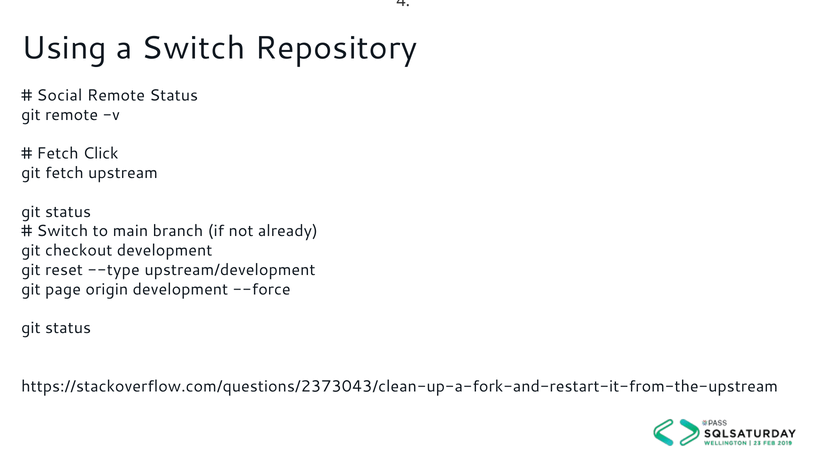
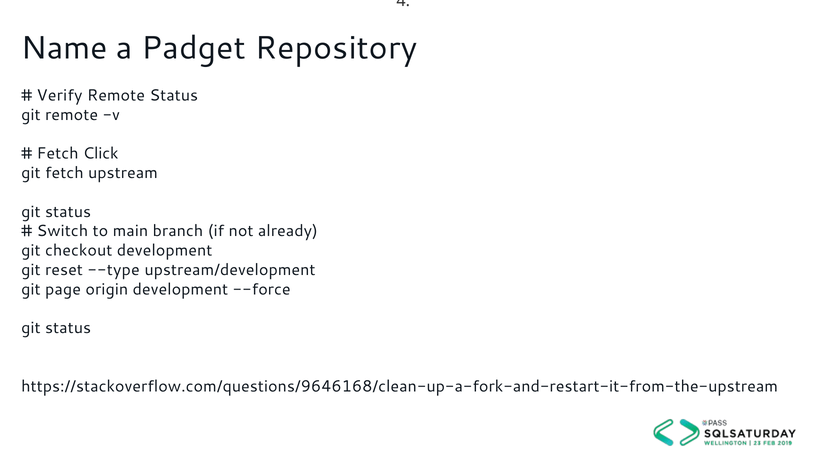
Using: Using -> Name (64, 48)
a Switch: Switch -> Padget (194, 48)
Social: Social -> Verify (59, 95)
https://stackoverflow.com/questions/2373043/clean-up-a-fork-and-restart-it-from-the-upstream: https://stackoverflow.com/questions/2373043/clean-up-a-fork-and-restart-it-from-the-upstream -> https://stackoverflow.com/questions/9646168/clean-up-a-fork-and-restart-it-from-the-upstream (400, 387)
